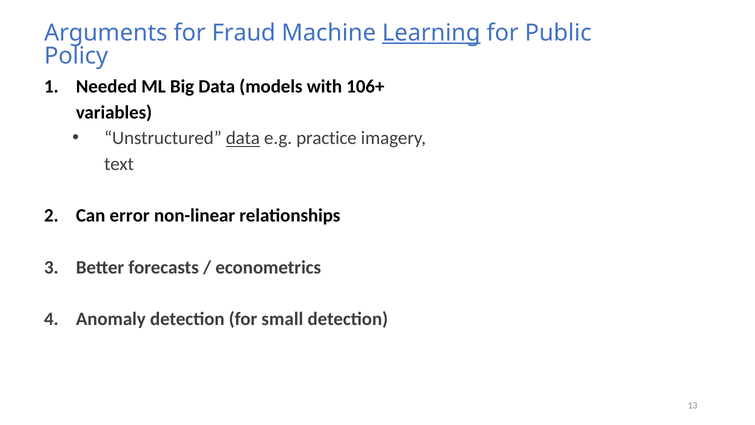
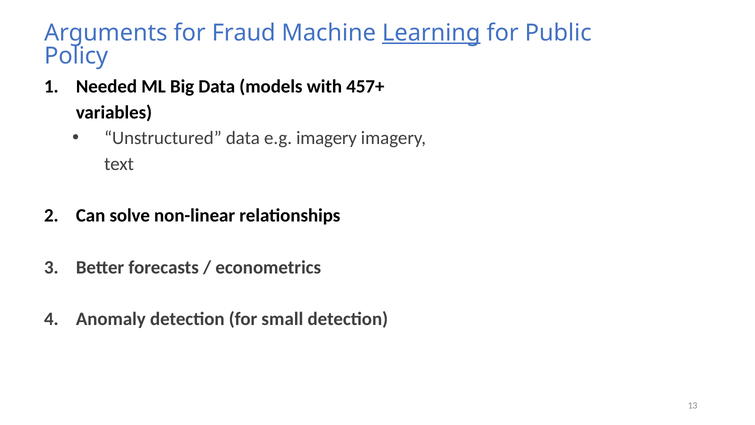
106+: 106+ -> 457+ (365, 86)
data underline: present -> none (243, 138)
e.g practice: practice -> imagery (327, 138)
error: error -> solve (130, 216)
